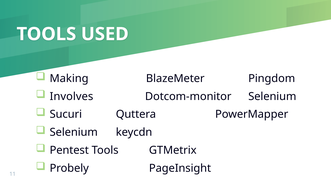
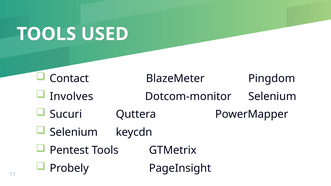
Making: Making -> Contact (69, 78)
